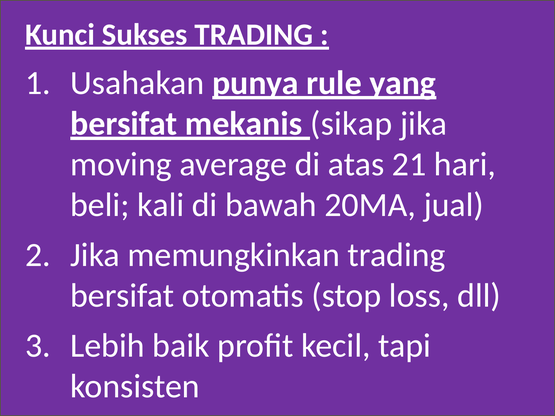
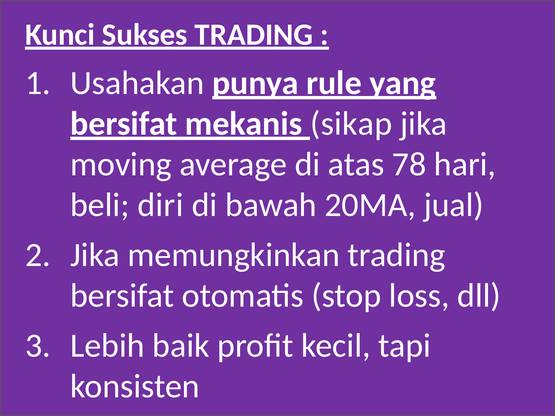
21: 21 -> 78 (409, 165)
kali: kali -> diri (160, 205)
